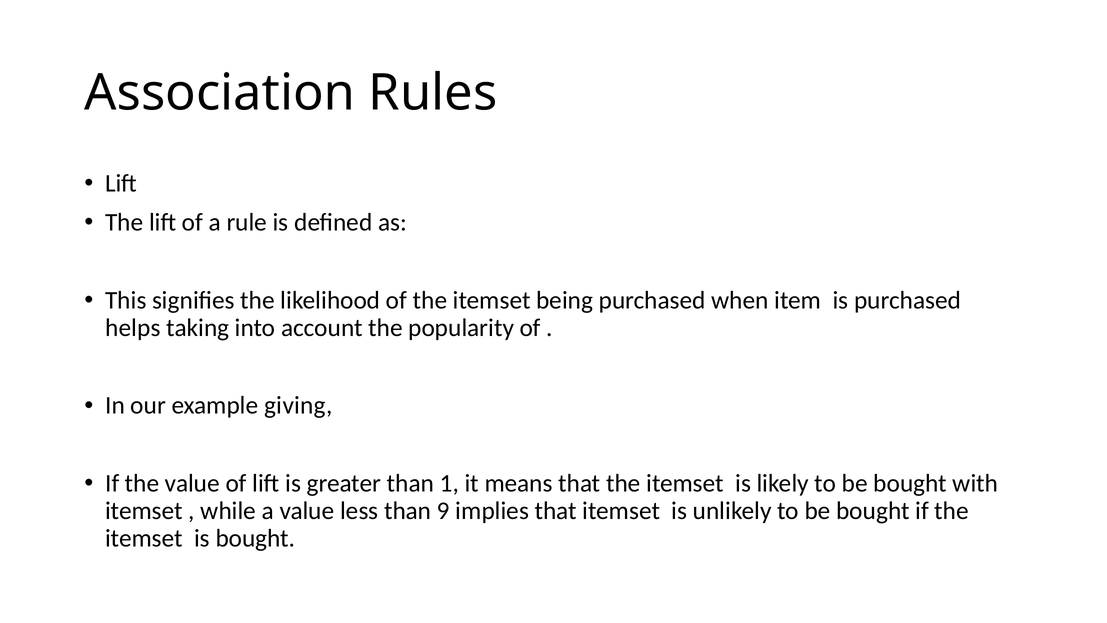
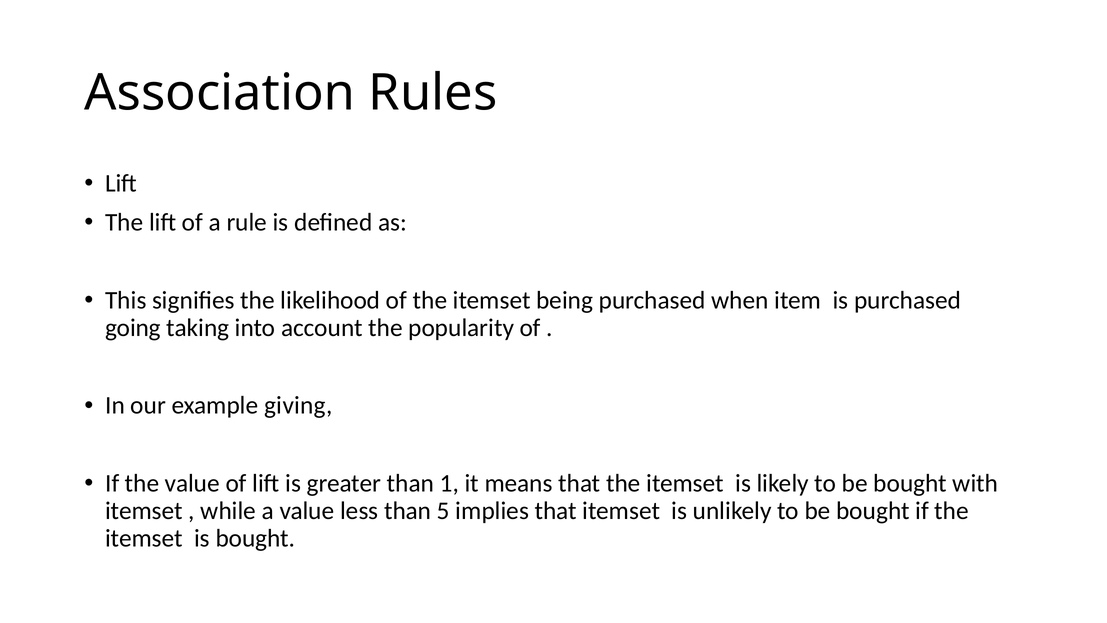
helps: helps -> going (133, 328)
9: 9 -> 5 (443, 511)
